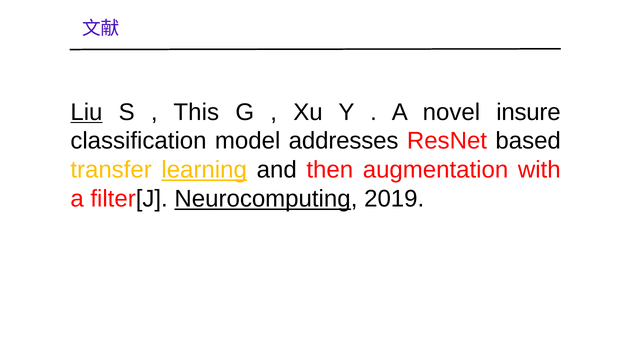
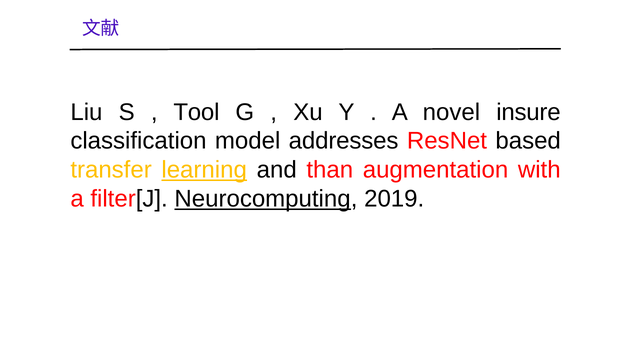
Liu underline: present -> none (86, 112)
This: This -> Tool (196, 112)
then: then -> than (330, 170)
